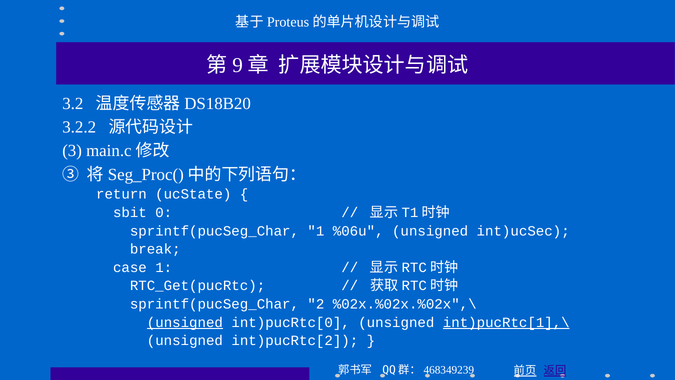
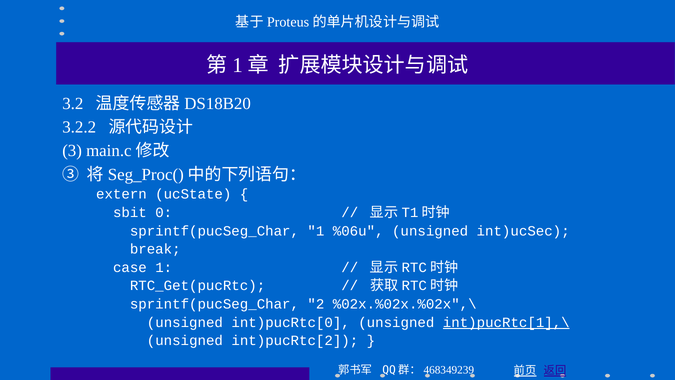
9: 9 -> 1 (238, 65)
return: return -> extern (121, 194)
unsigned underline: present -> none (185, 322)
